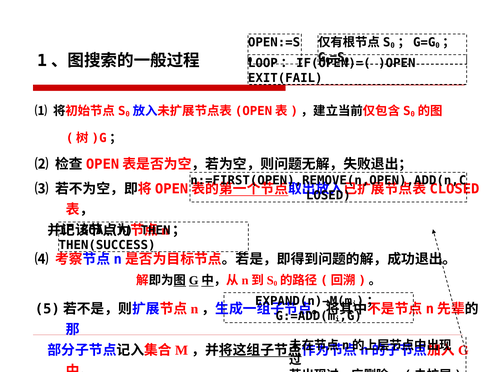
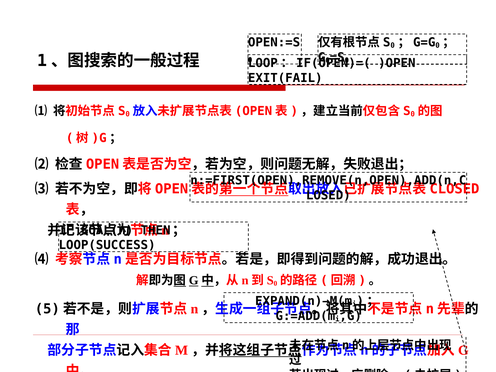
THEN(SUCCESS: THEN(SUCCESS -> LOOP(SUCCESS (107, 245)
